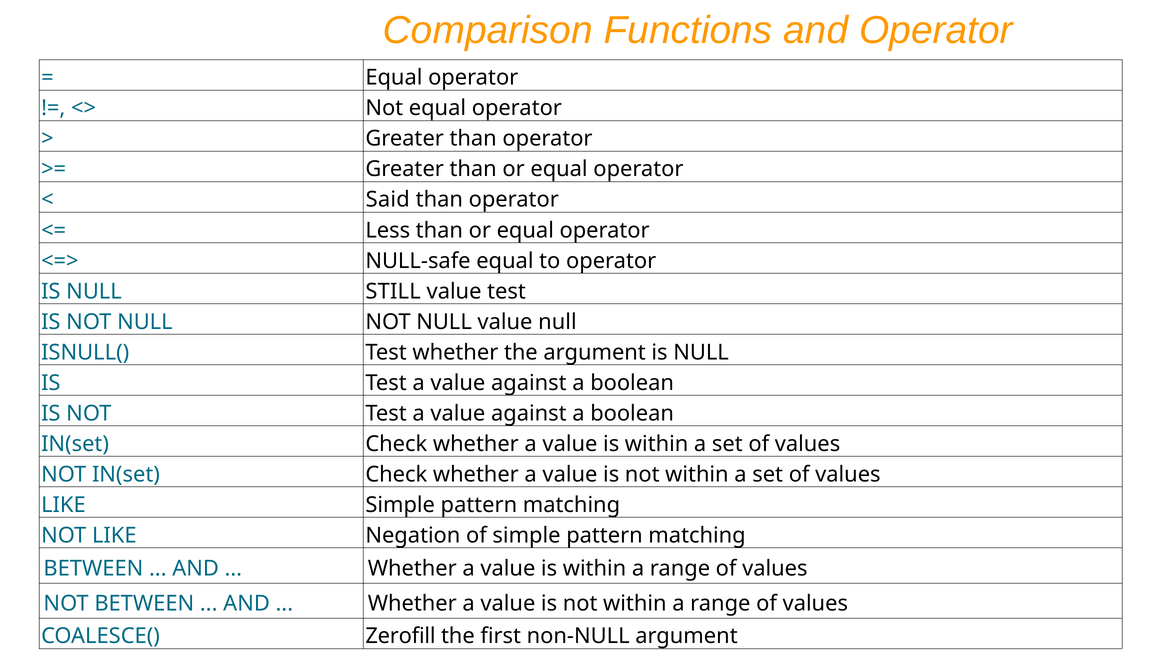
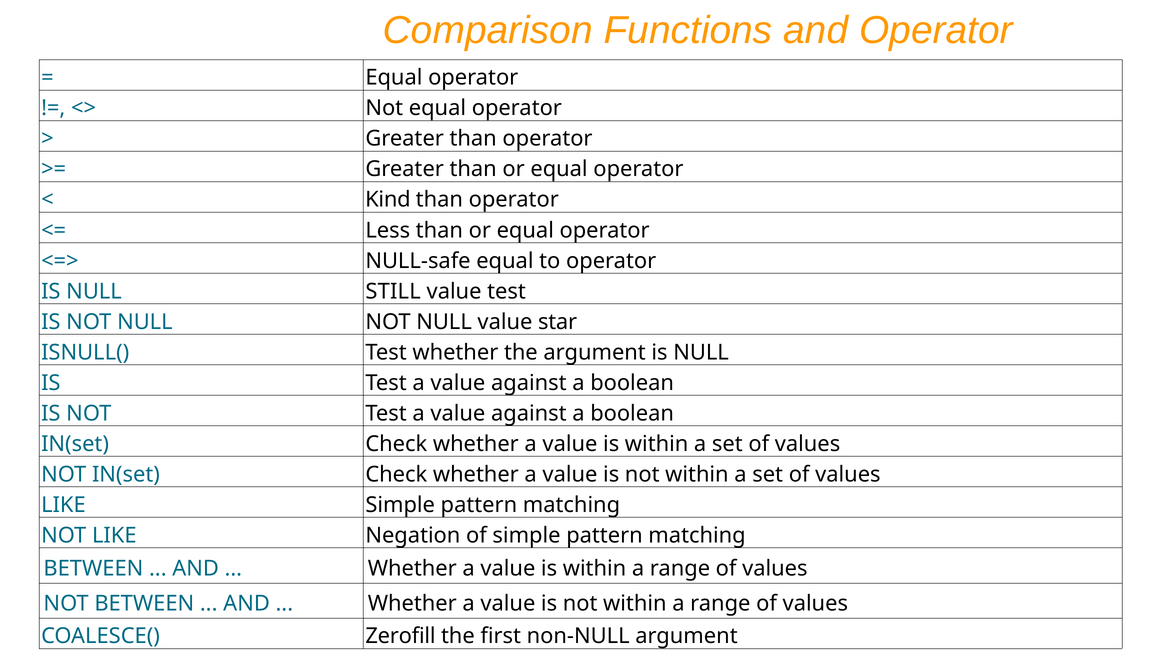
Said: Said -> Kind (388, 200)
value null: null -> star (558, 322)
